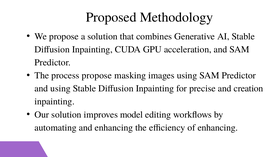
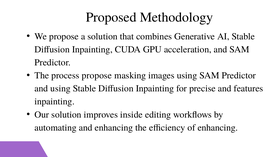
creation: creation -> features (248, 89)
model: model -> inside (131, 115)
